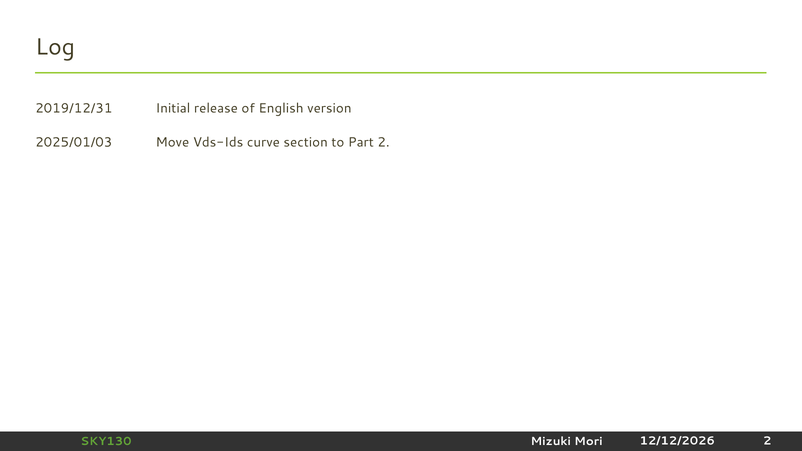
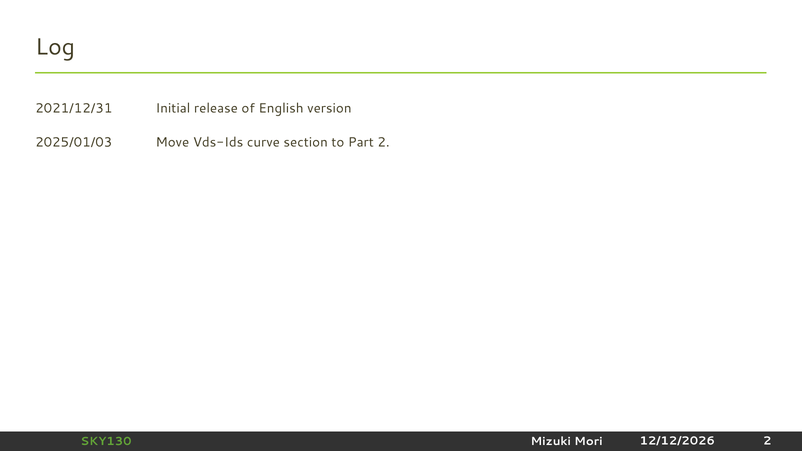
2019/12/31: 2019/12/31 -> 2021/12/31 (74, 108)
